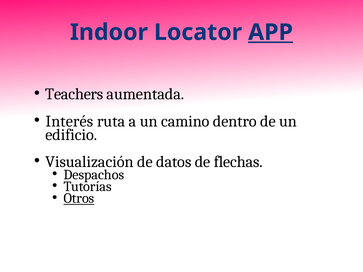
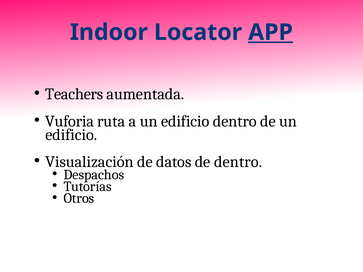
Interés: Interés -> Vuforia (70, 121)
a un camino: camino -> edificio (185, 121)
de flechas: flechas -> dentro (238, 162)
Otros underline: present -> none (79, 199)
